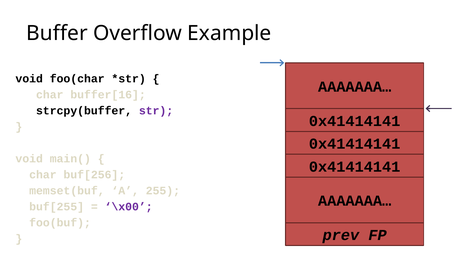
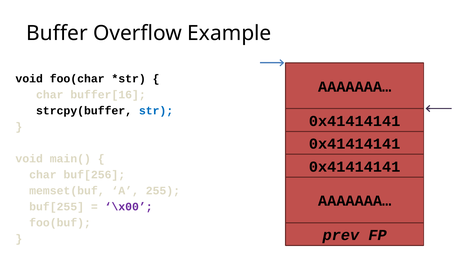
str colour: purple -> blue (156, 111)
